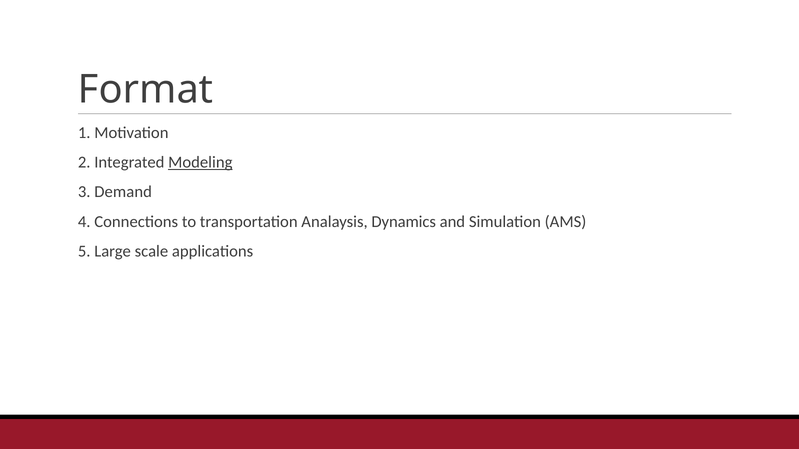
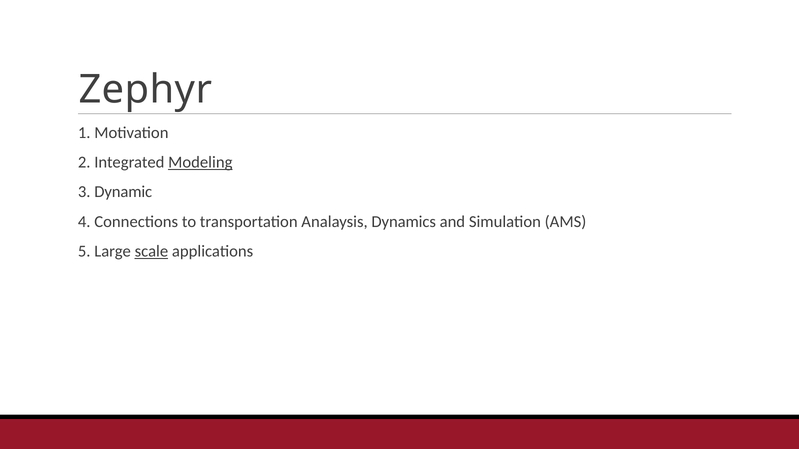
Format: Format -> Zephyr (145, 90)
Demand: Demand -> Dynamic (123, 192)
scale underline: none -> present (151, 251)
